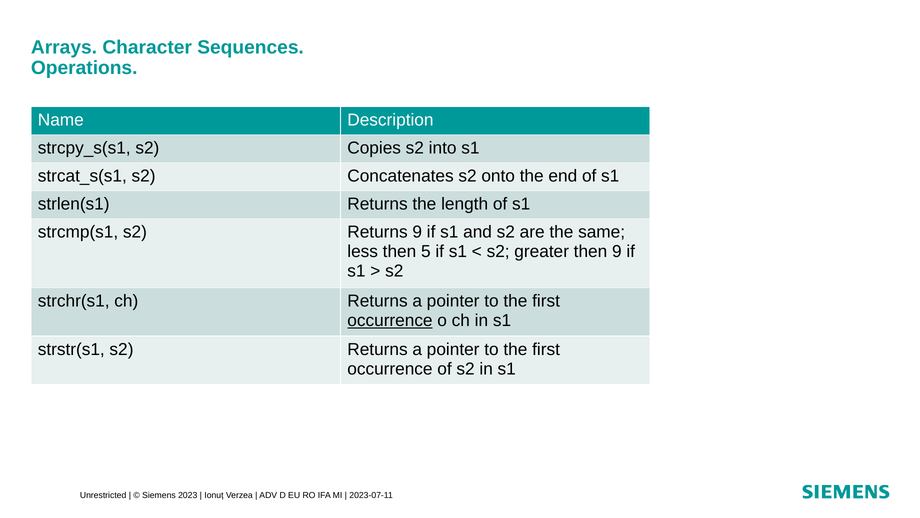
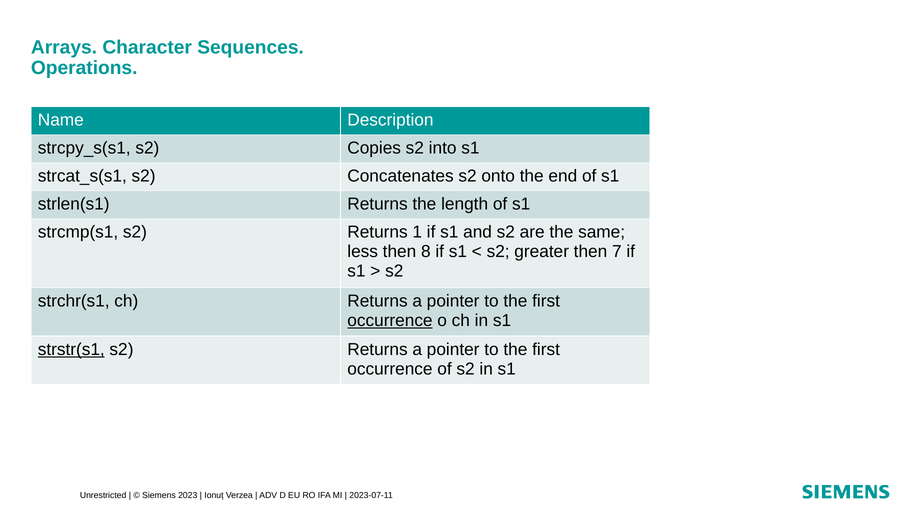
Returns 9: 9 -> 1 (417, 232)
5: 5 -> 8 (426, 251)
then 9: 9 -> 7 (617, 251)
strstr(s1 underline: none -> present (71, 349)
